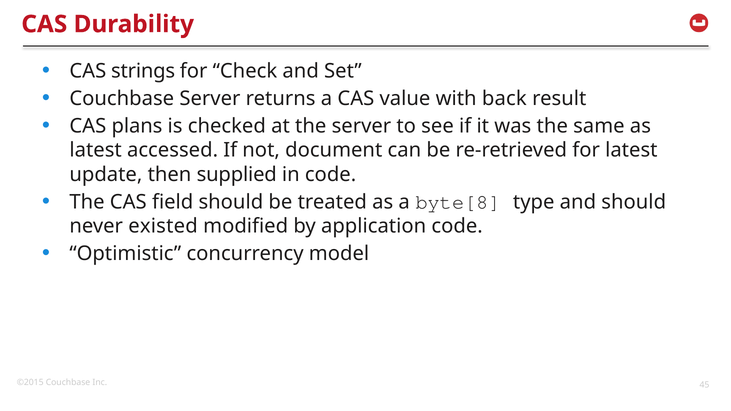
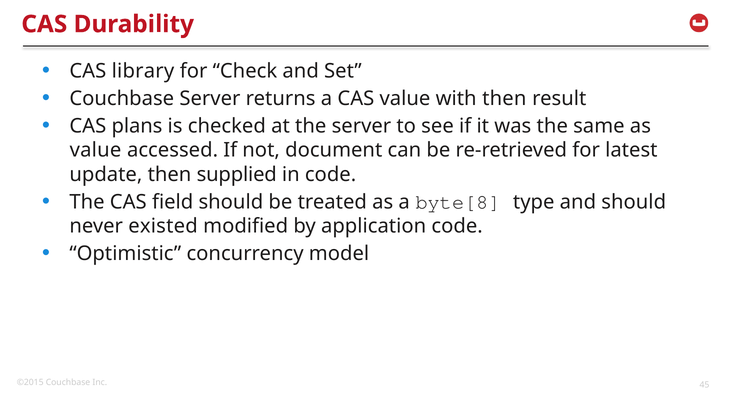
strings: strings -> library (143, 71)
with back: back -> then (504, 99)
latest: latest -> value (96, 150)
